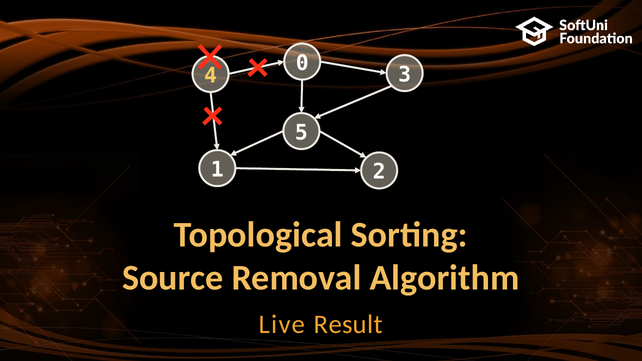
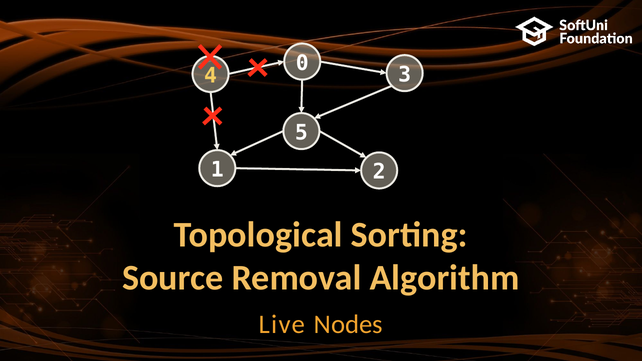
Result: Result -> Nodes (348, 325)
